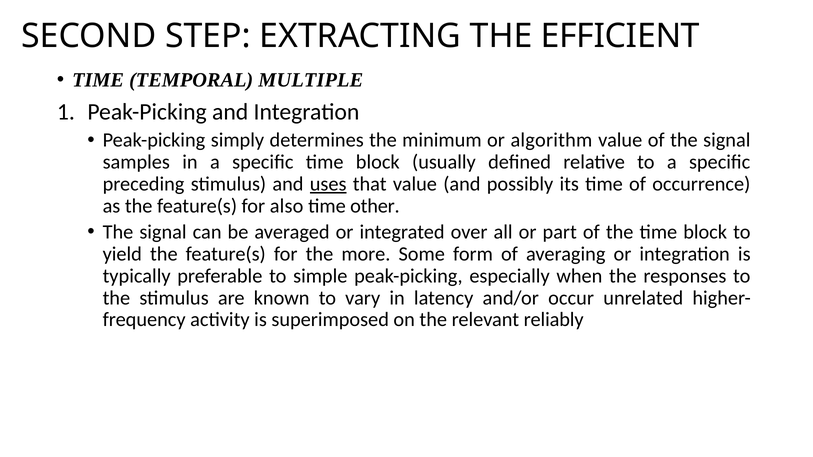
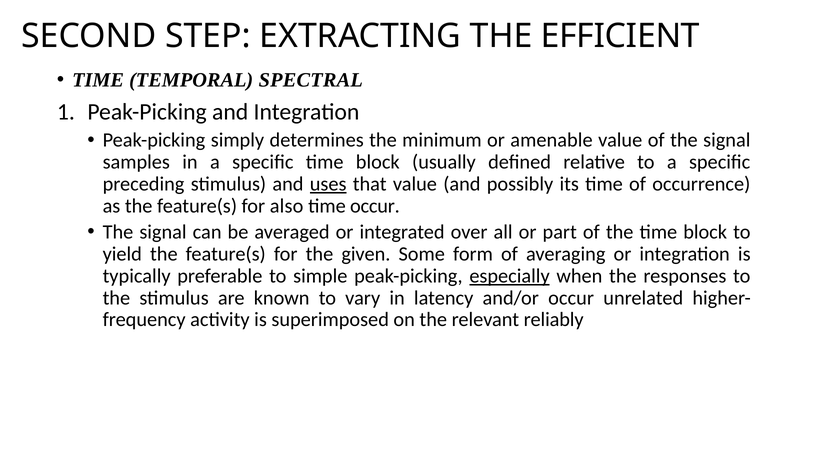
MULTIPLE: MULTIPLE -> SPECTRAL (311, 80)
algorithm: algorithm -> amenable (551, 140)
time other: other -> occur (375, 206)
more: more -> given (366, 254)
especially underline: none -> present (510, 276)
